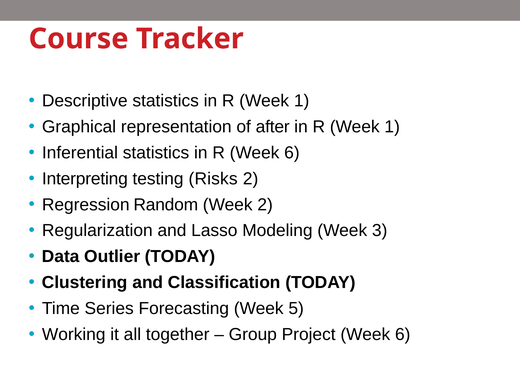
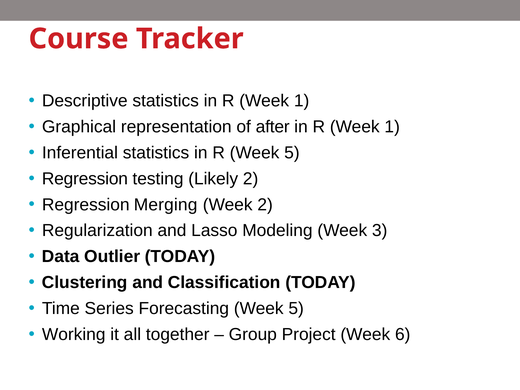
R Week 6: 6 -> 5 (292, 153)
Interpreting: Interpreting -> Regression (85, 179)
Risks: Risks -> Likely (213, 179)
Random: Random -> Merging (166, 205)
